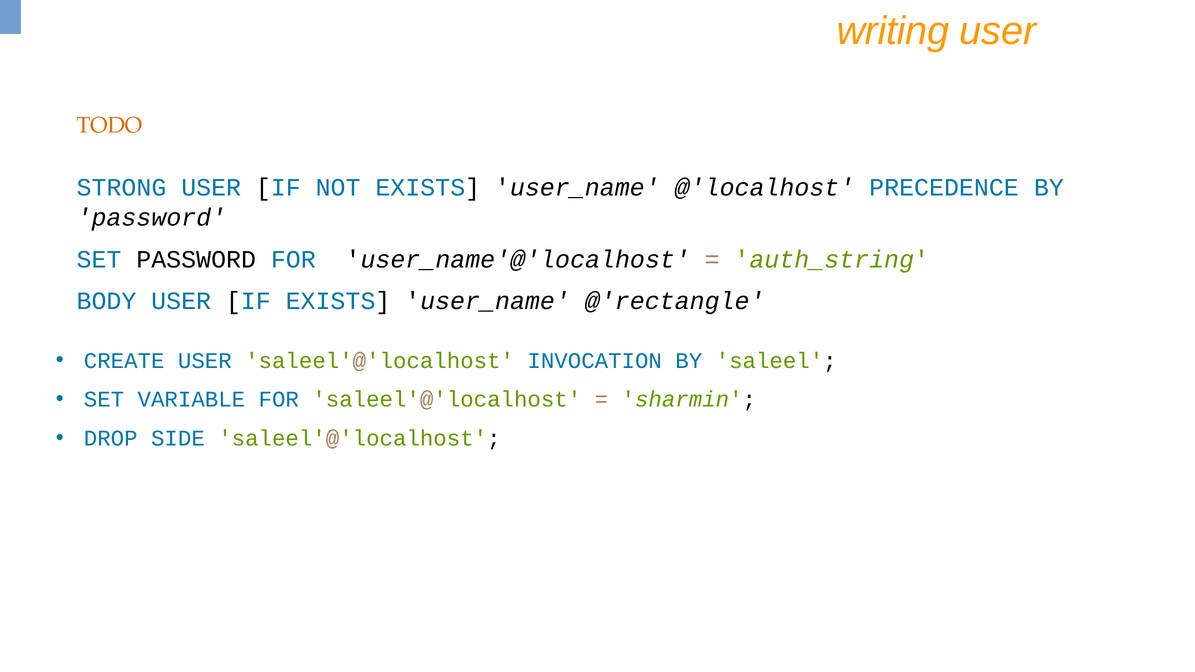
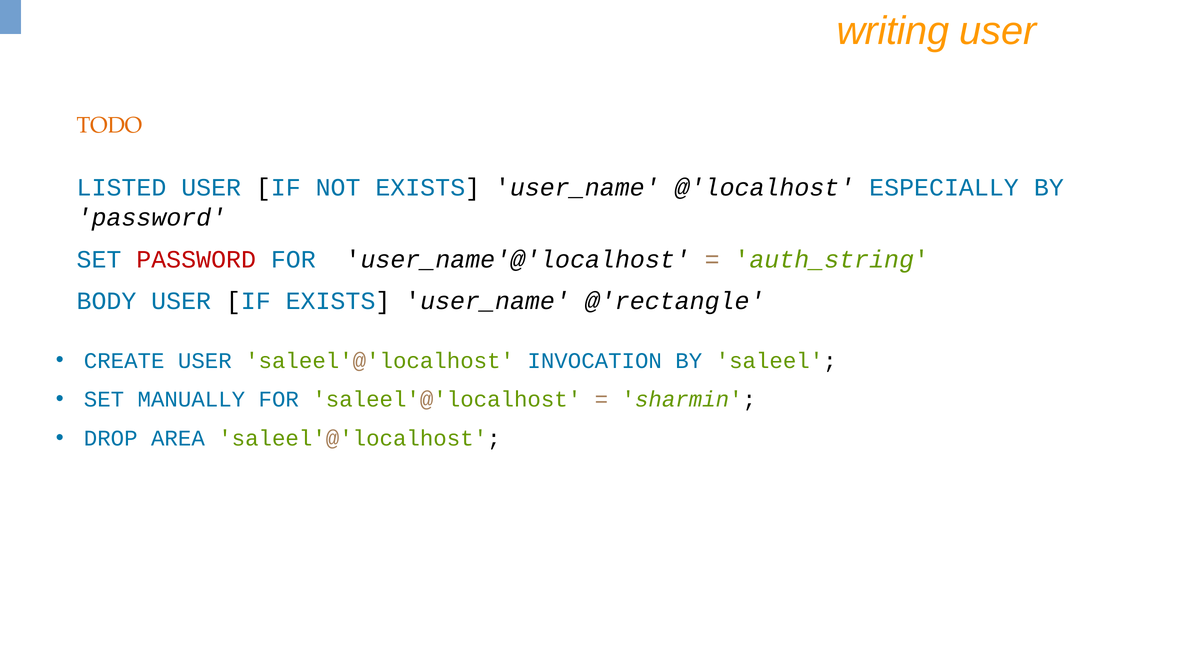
STRONG: STRONG -> LISTED (121, 188)
PRECEDENCE: PRECEDENCE -> ESPECIALLY (944, 188)
PASSWORD colour: black -> red (196, 259)
VARIABLE: VARIABLE -> MANUALLY (191, 400)
SIDE: SIDE -> AREA (178, 438)
